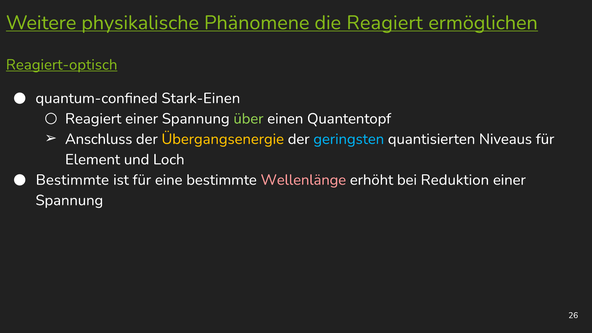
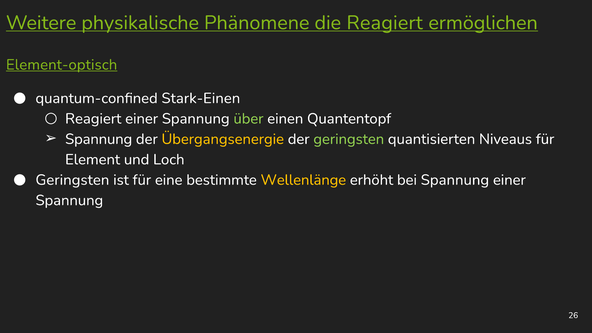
Reagiert-optisch: Reagiert-optisch -> Element-optisch (62, 65)
Anschluss: Anschluss -> Spannung (99, 139)
geringsten colour: light blue -> light green (349, 139)
Bestimmte: Bestimmte -> Geringsten (72, 180)
Wellenlänge colour: pink -> yellow (303, 180)
bei Reduktion: Reduktion -> Spannung (455, 180)
